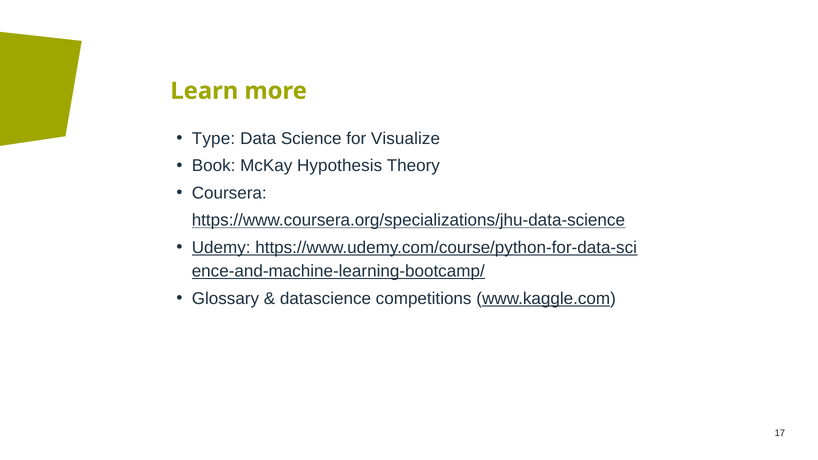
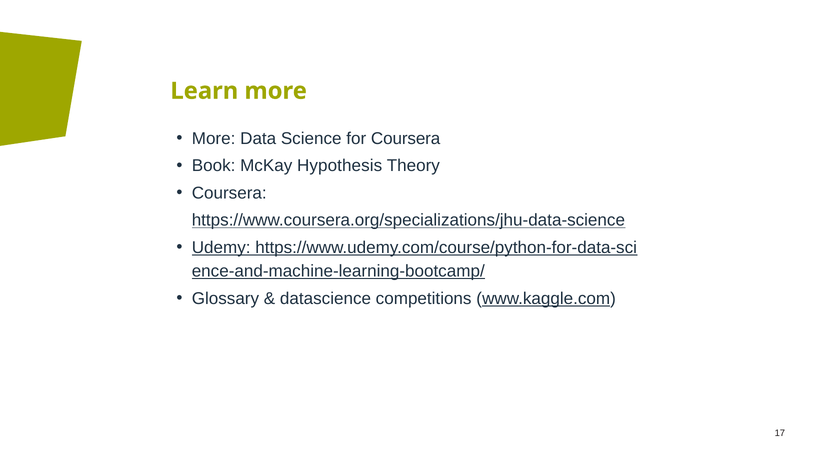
Type: Type -> More (214, 139)
for Visualize: Visualize -> Coursera (406, 139)
